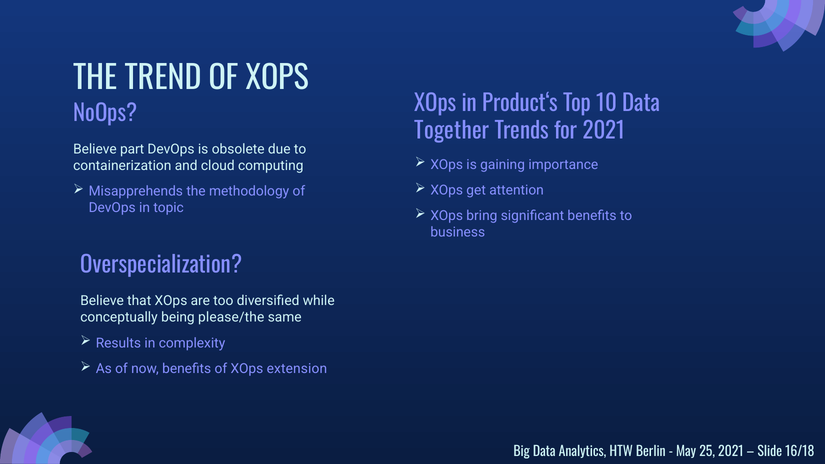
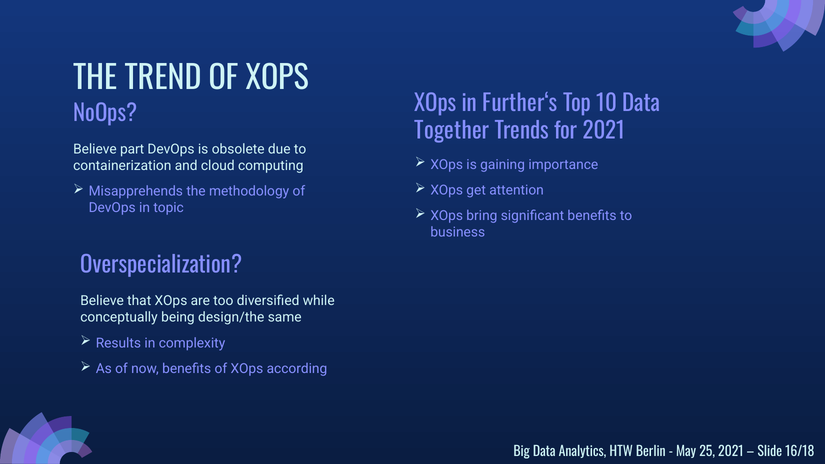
Product‘s: Product‘s -> Further‘s (520, 104)
please/the: please/the -> design/the (231, 317)
extension: extension -> according (297, 369)
